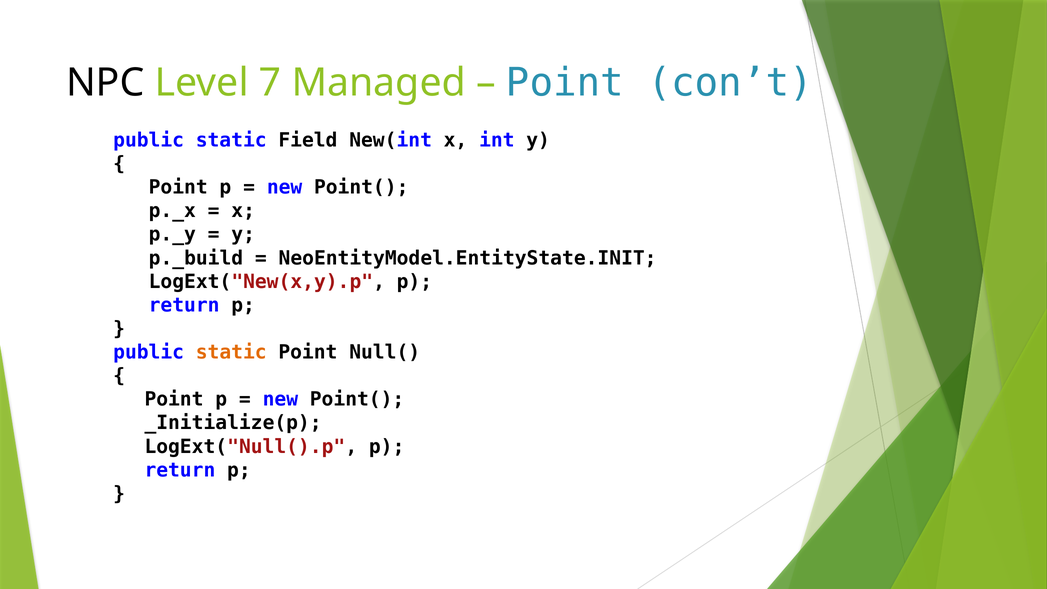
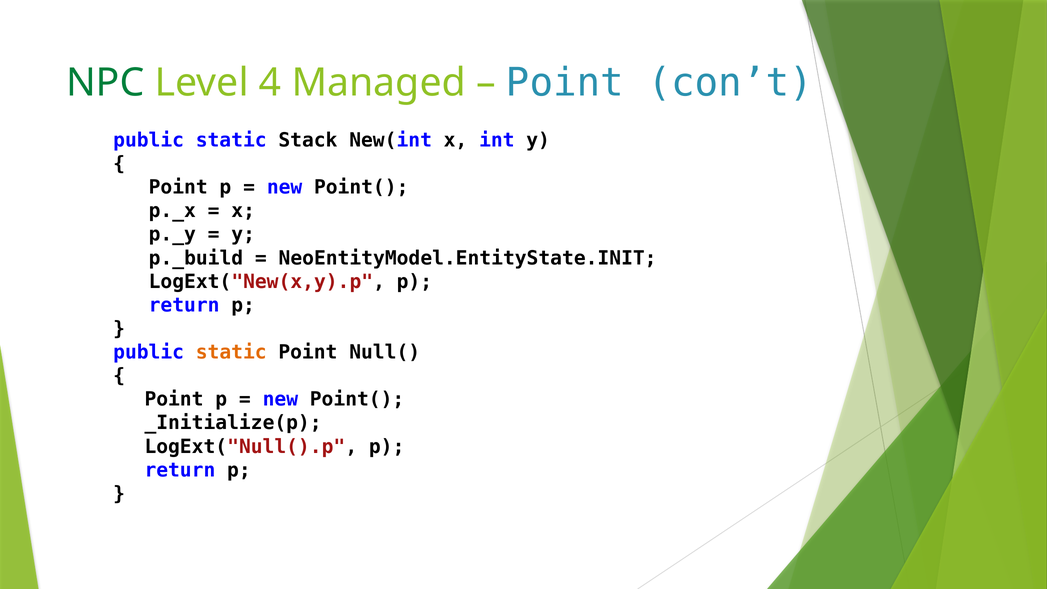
NPC colour: black -> green (105, 83)
7: 7 -> 4 (270, 83)
Field: Field -> Stack (308, 140)
